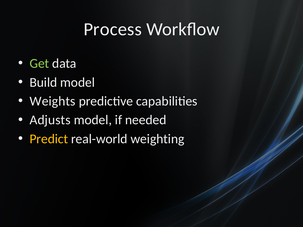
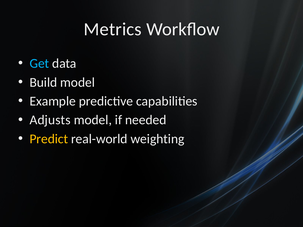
Process: Process -> Metrics (113, 29)
Get colour: light green -> light blue (39, 64)
Weights: Weights -> Example (53, 101)
